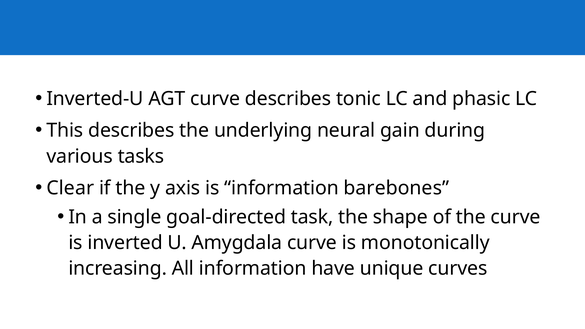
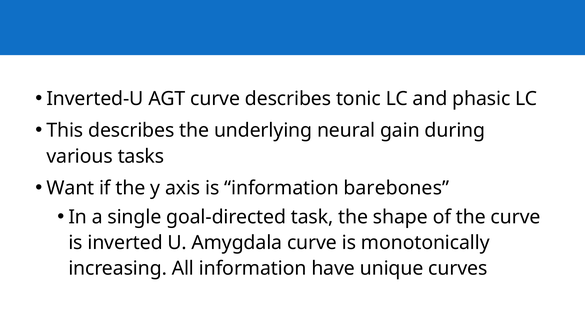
Clear: Clear -> Want (70, 188)
